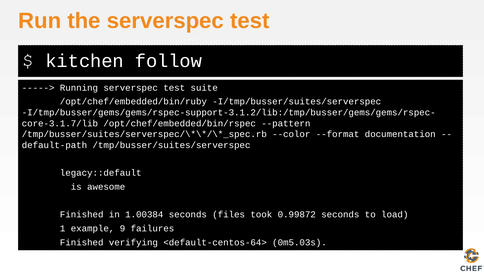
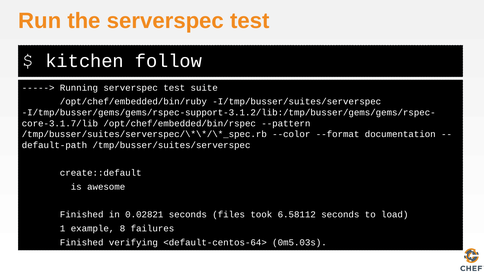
legacy::default: legacy::default -> create::default (101, 173)
1.00384: 1.00384 -> 0.02821 (144, 215)
0.99872: 0.99872 -> 6.58112 (297, 215)
9: 9 -> 8 (123, 229)
